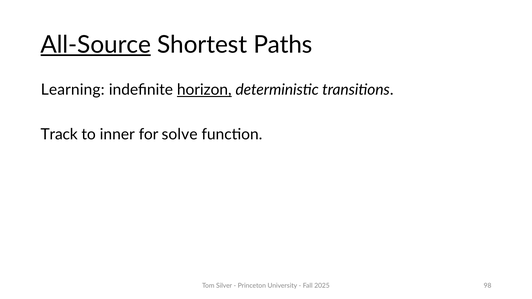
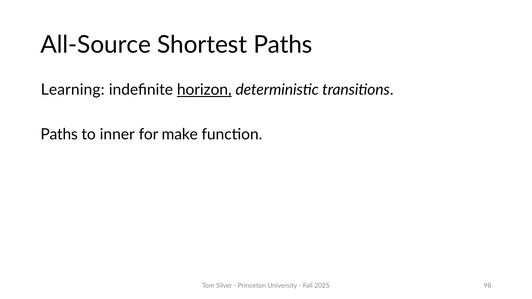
All-Source underline: present -> none (96, 45)
Track: Track -> Paths (59, 135)
solve: solve -> make (180, 135)
